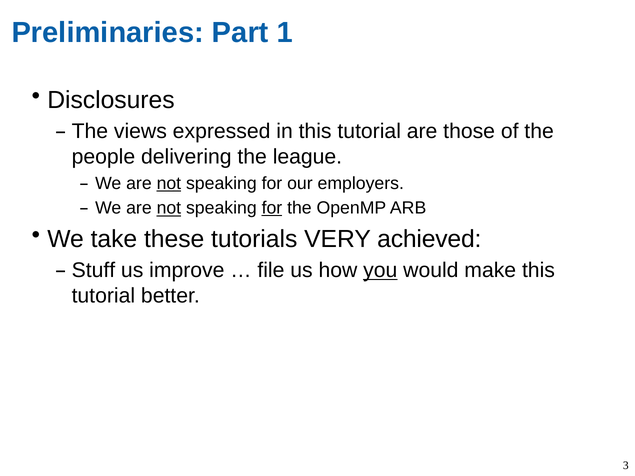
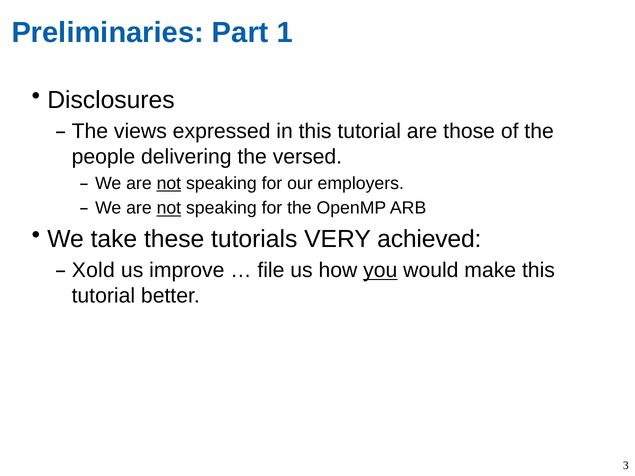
league: league -> versed (307, 157)
for underline: present -> none (272, 208)
Stuff: Stuff -> Xold (93, 271)
